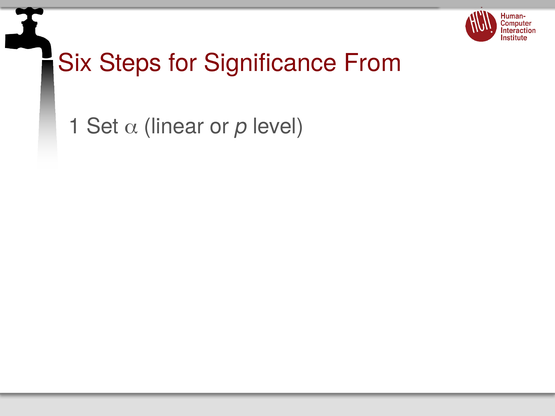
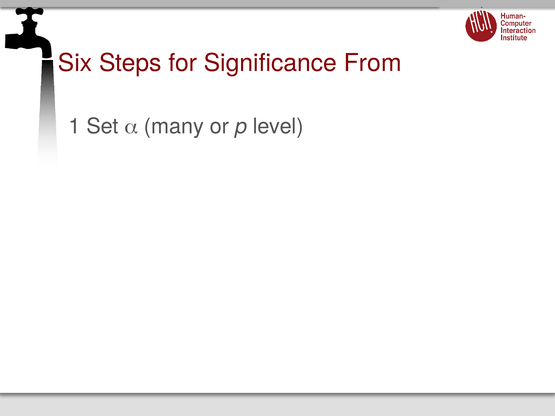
linear: linear -> many (174, 127)
